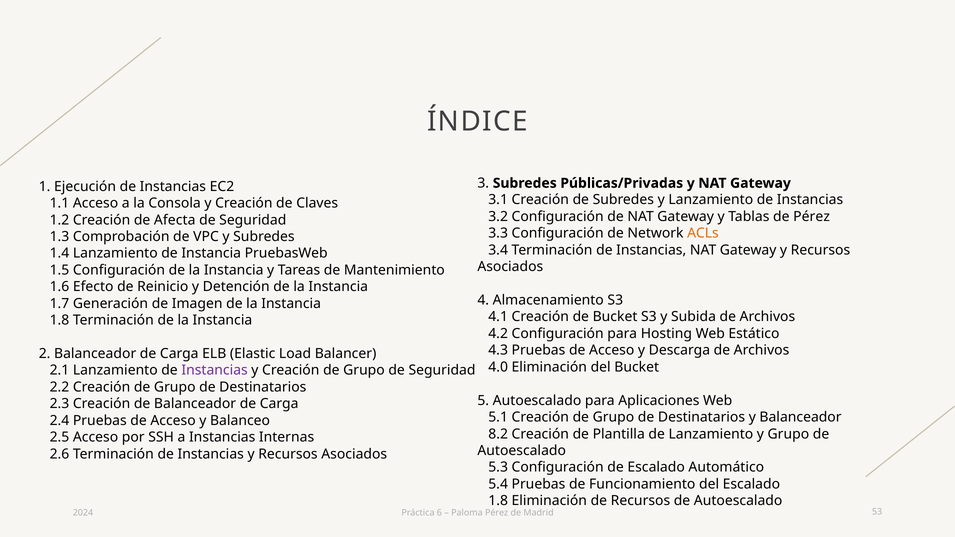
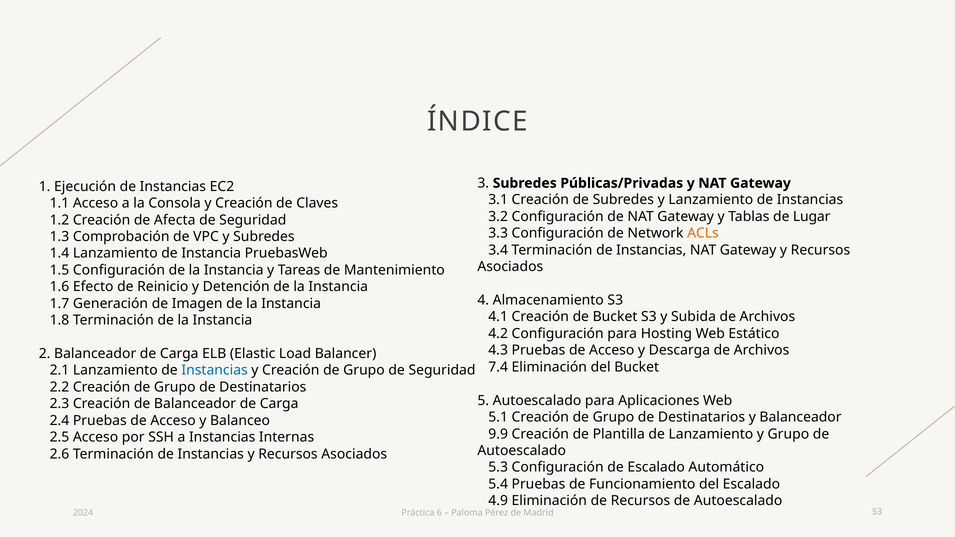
de Pérez: Pérez -> Lugar (812, 217)
4.0: 4.0 -> 7.4 (498, 367)
Instancias colour: purple -> blue (215, 371)
8.2: 8.2 -> 9.9 (498, 434)
1.8: 1.8 -> 4.9 (498, 501)
